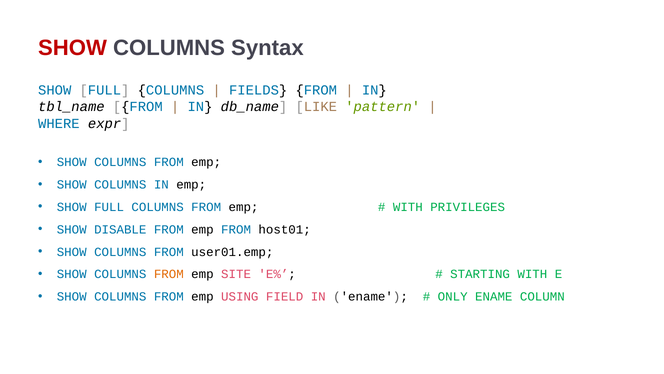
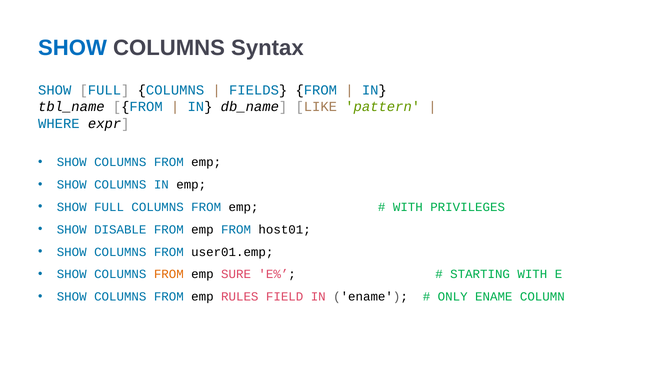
SHOW colour: red -> blue (72, 48)
SITE: SITE -> SURE (236, 274)
USING: USING -> RULES (240, 296)
